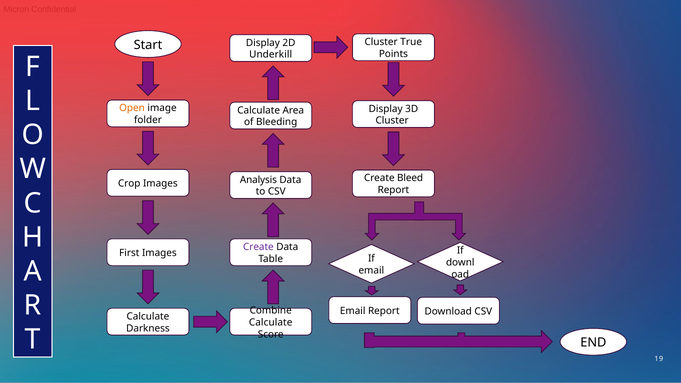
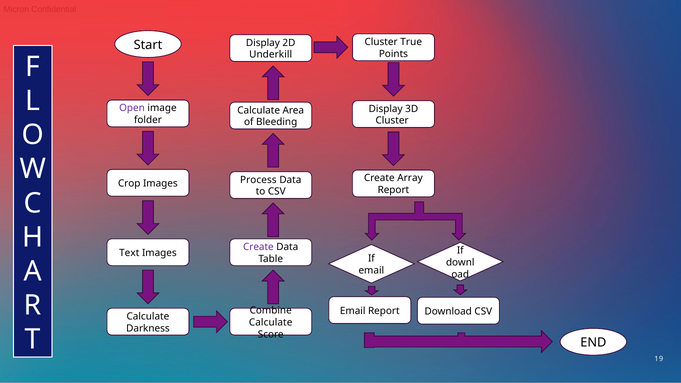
Open colour: orange -> purple (132, 108)
Bleed: Bleed -> Array (410, 178)
Analysis: Analysis -> Process (258, 180)
First: First -> Text (129, 253)
